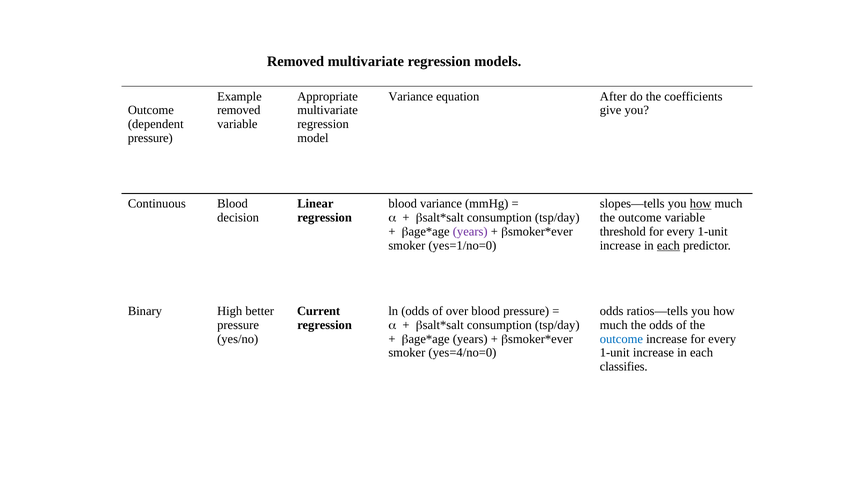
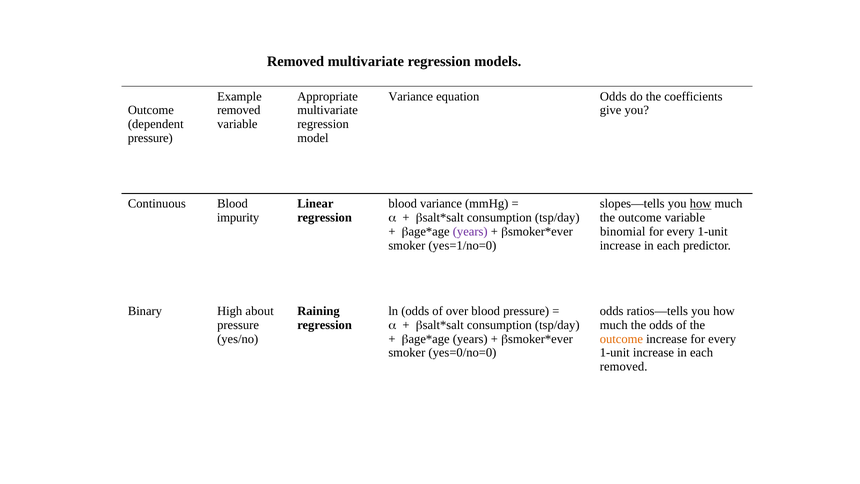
equation After: After -> Odds (613, 96)
decision: decision -> impurity (238, 218)
threshold: threshold -> binomial (623, 231)
each underline: present -> none (668, 245)
better: better -> about (260, 311)
Current: Current -> Raining (318, 311)
outcome colour: blue -> orange (621, 339)
yes=4/no=0: yes=4/no=0 -> yes=0/no=0 (462, 353)
classifies: classifies -> removed (624, 367)
